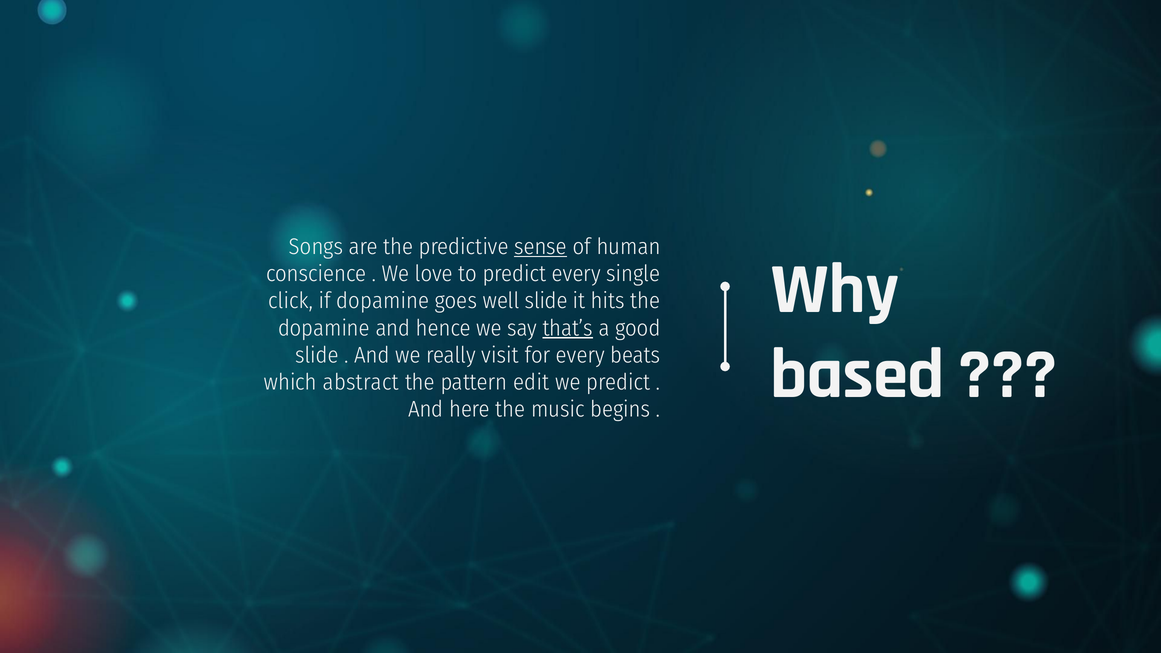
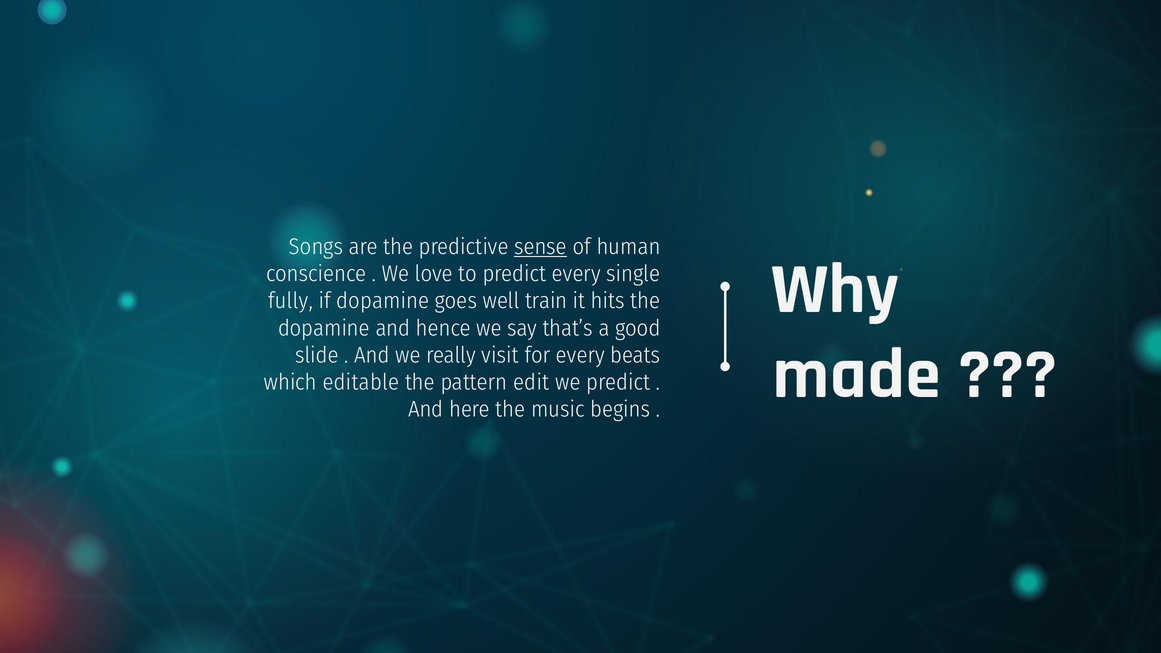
click: click -> fully (291, 301)
well slide: slide -> train (546, 301)
that’s underline: present -> none (568, 328)
based: based -> made (857, 374)
abstract: abstract -> editable (361, 382)
